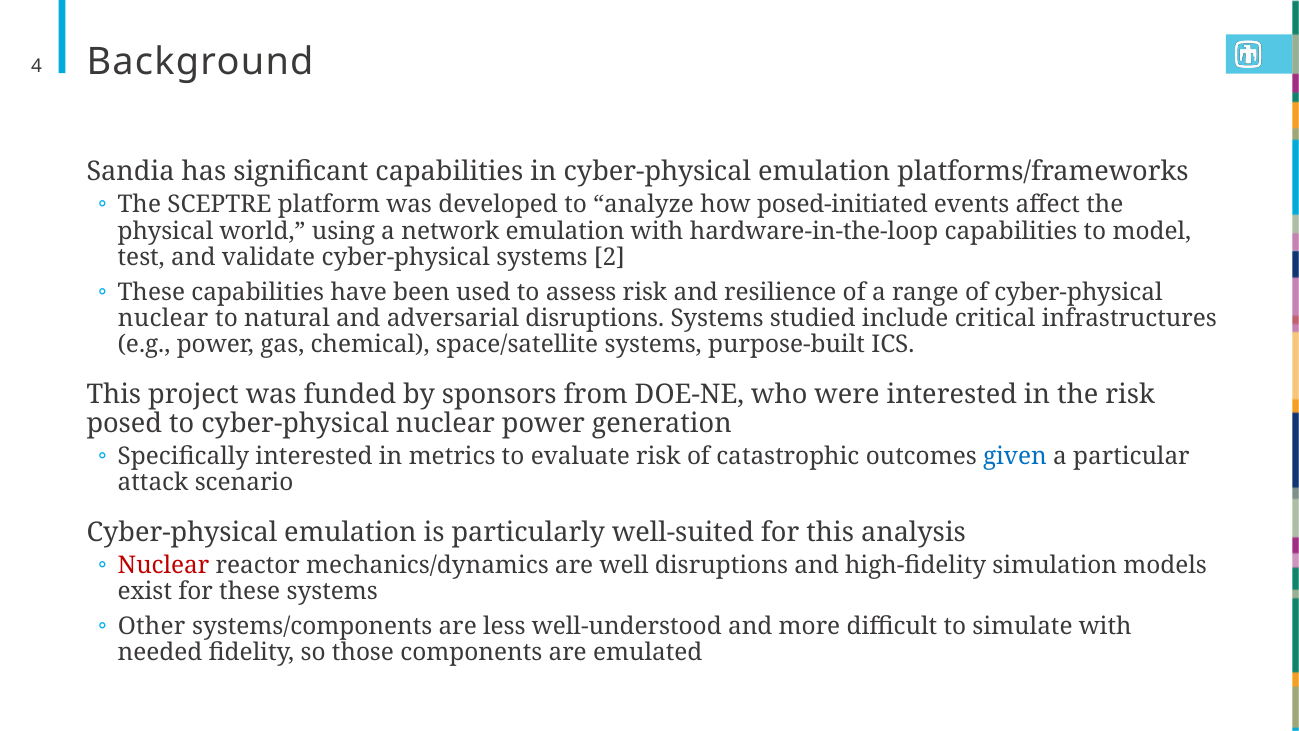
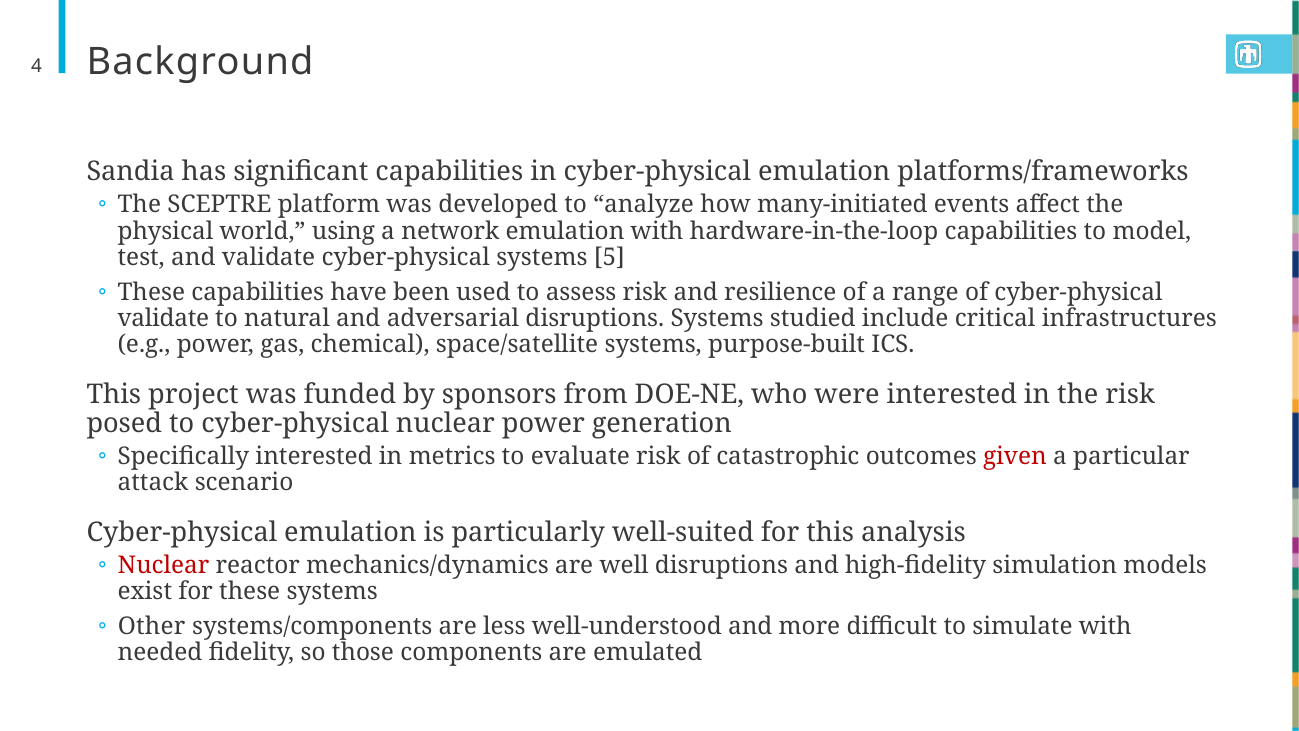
posed-initiated: posed-initiated -> many-initiated (842, 205)
2: 2 -> 5 (609, 257)
nuclear: nuclear -> validate (163, 318)
given colour: blue -> red (1015, 456)
